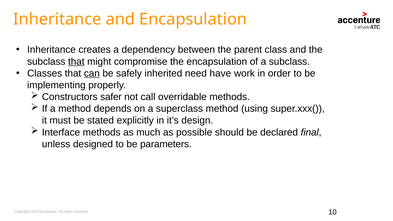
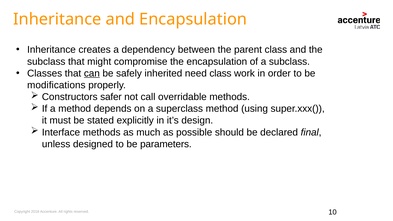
that underline: present -> none (76, 62)
need have: have -> class (220, 73)
implementing: implementing -> modifications (56, 85)
